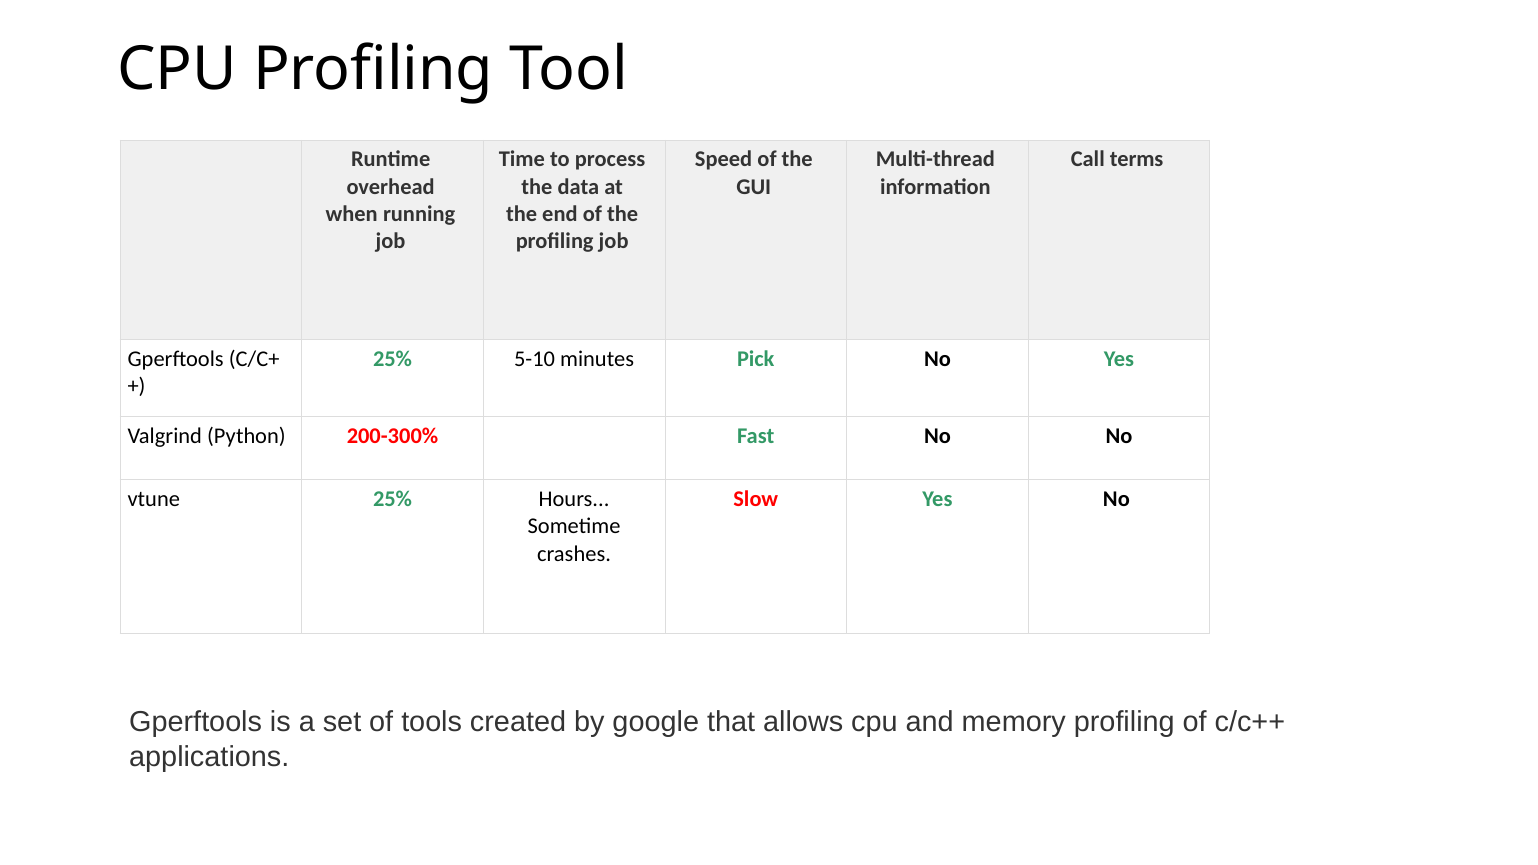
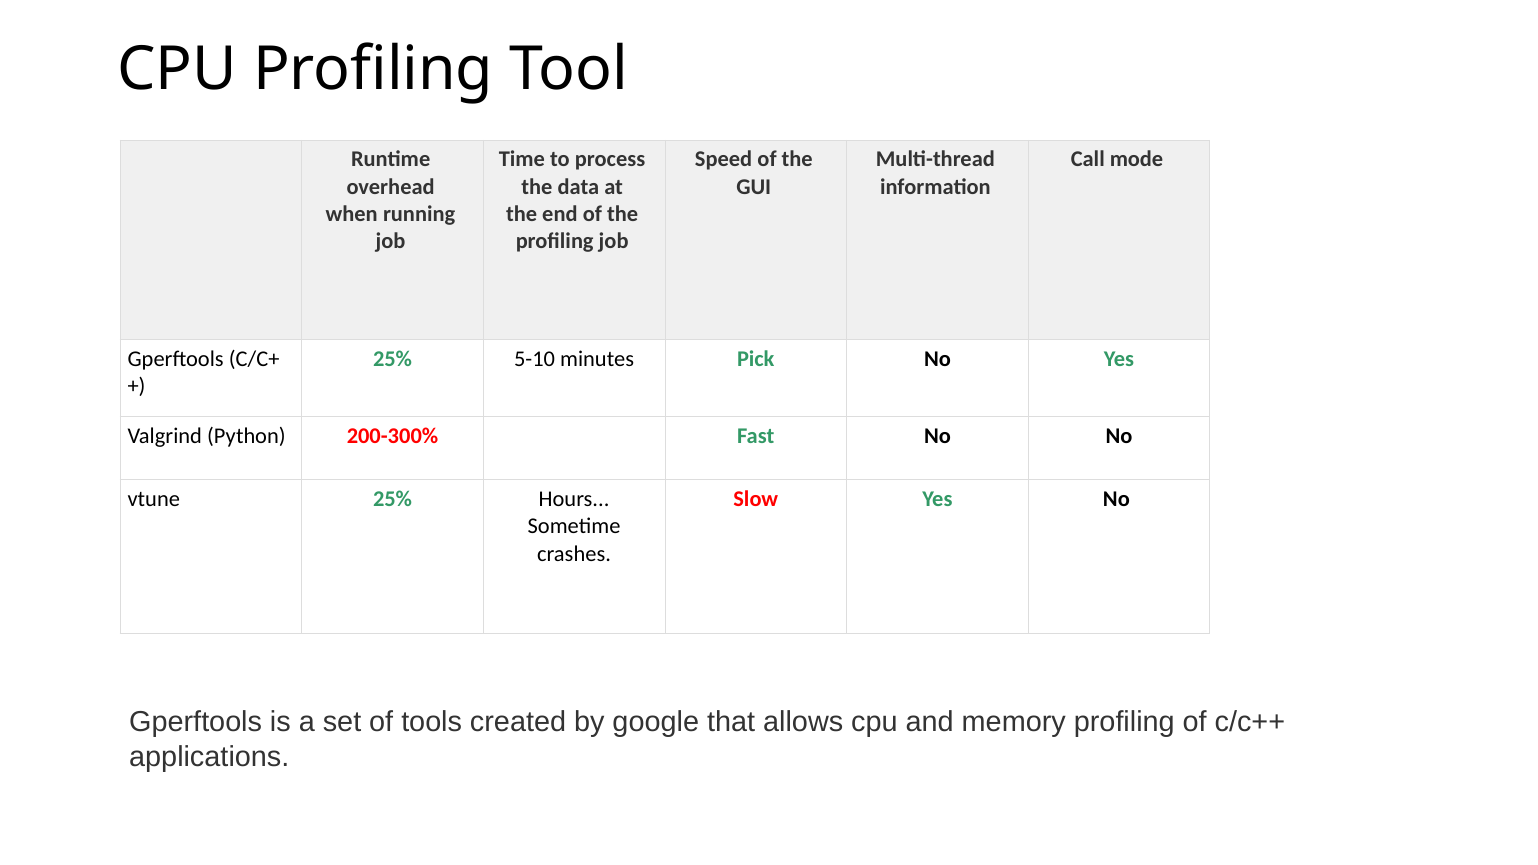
terms: terms -> mode (1136, 160)
